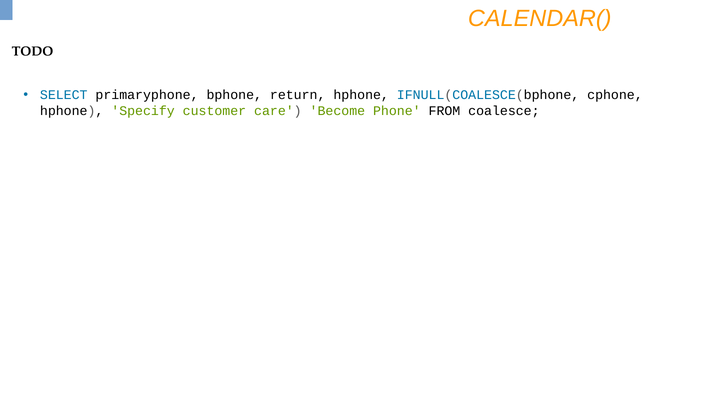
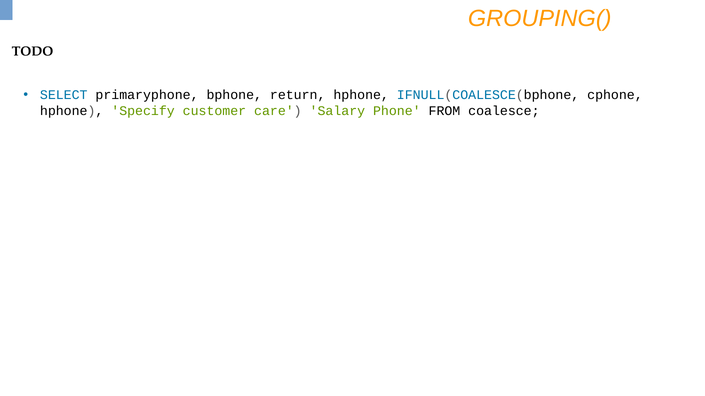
CALENDAR(: CALENDAR( -> GROUPING( (540, 18)
Become: Become -> Salary (337, 111)
